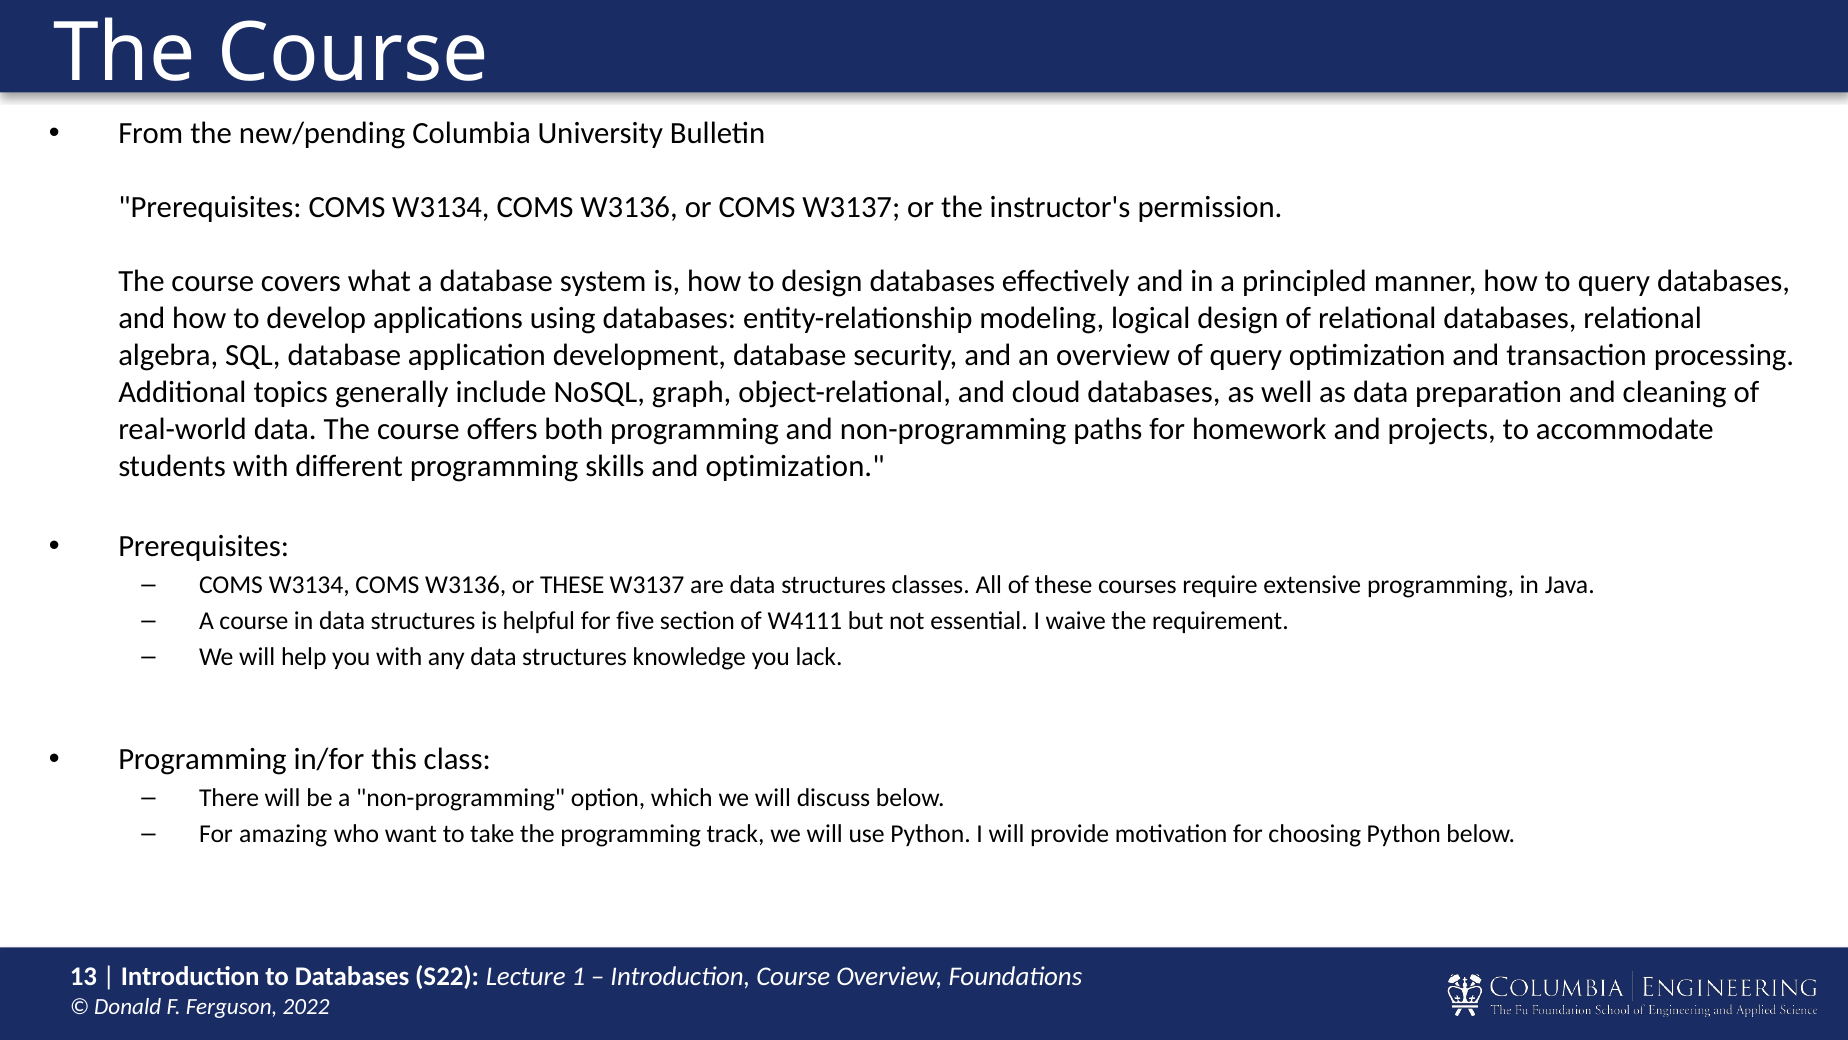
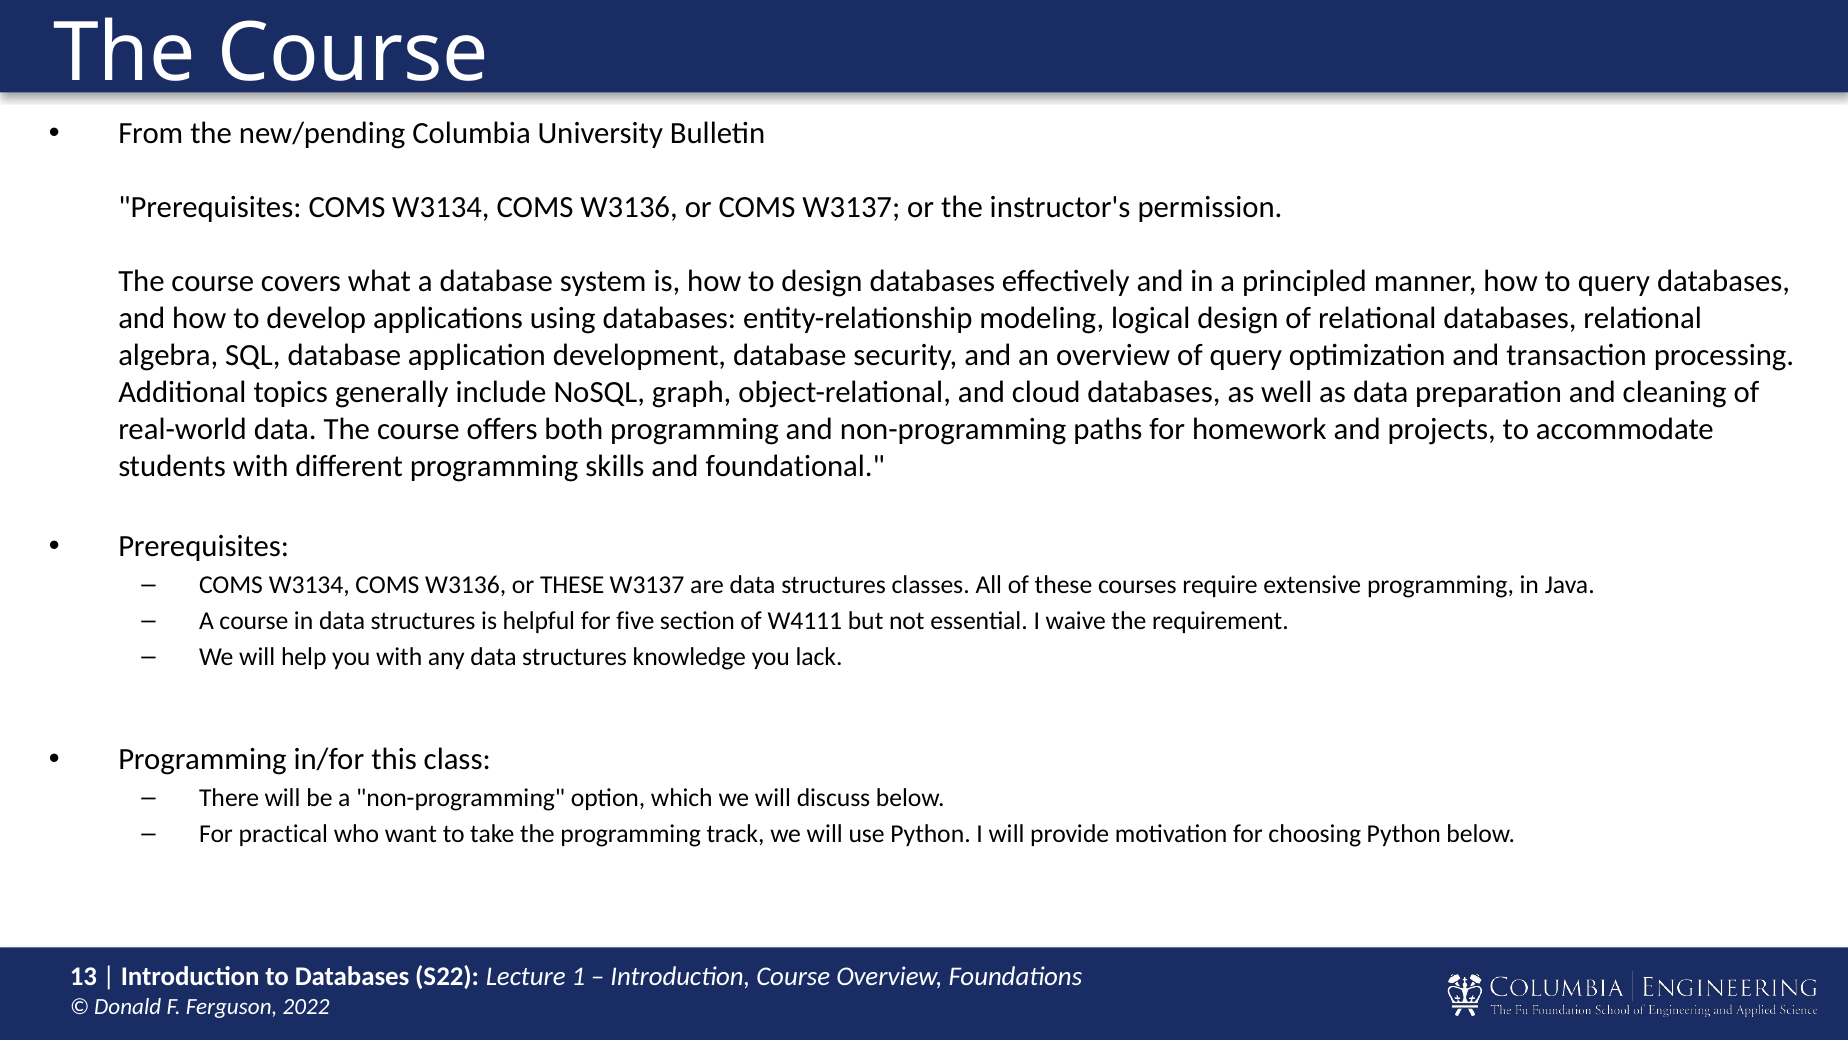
and optimization: optimization -> foundational (795, 466)
amazing: amazing -> practical (283, 834)
